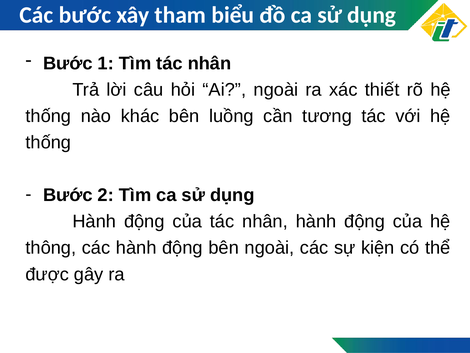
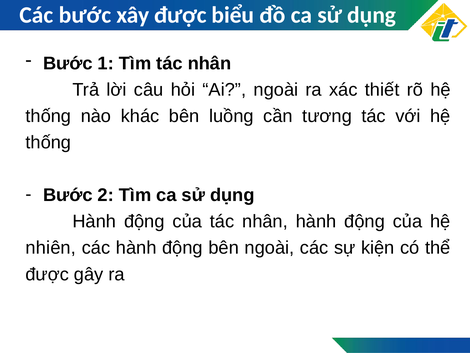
xây tham: tham -> được (180, 15)
thông: thông -> nhiên (51, 248)
